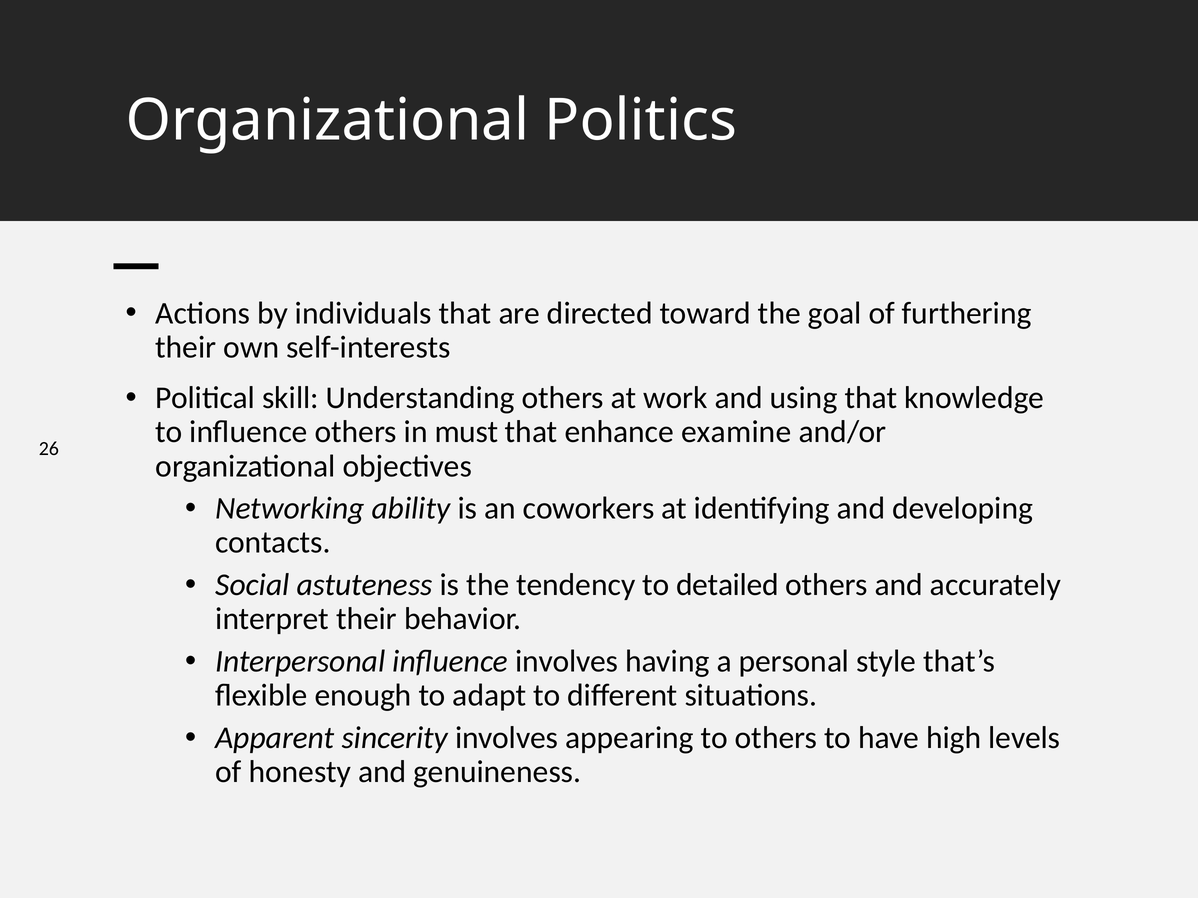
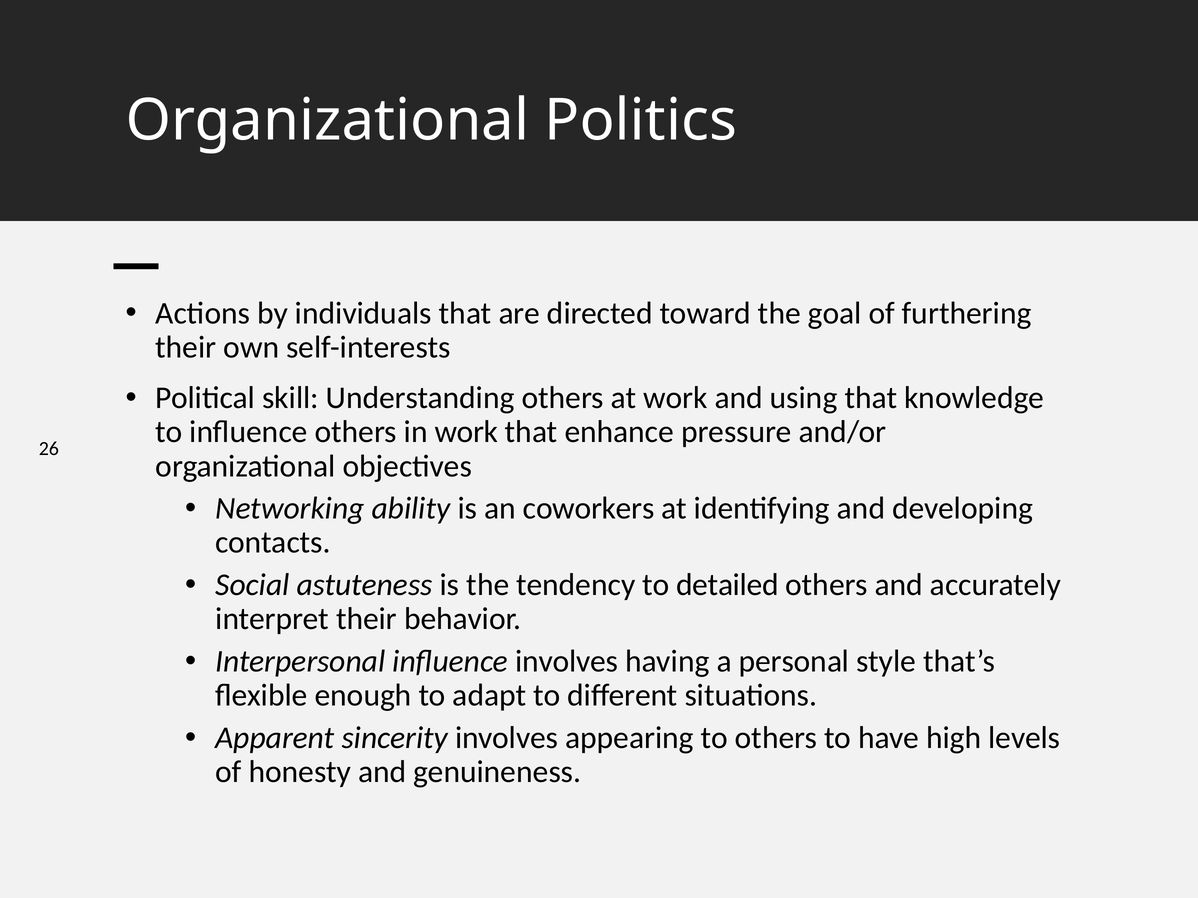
in must: must -> work (466, 432)
examine: examine -> pressure (736, 432)
